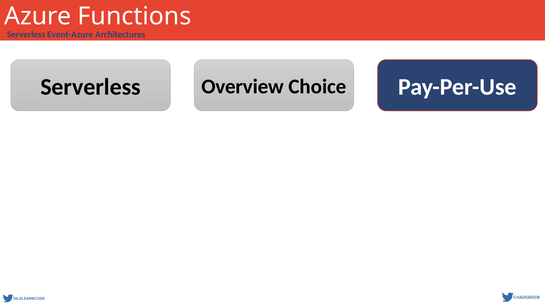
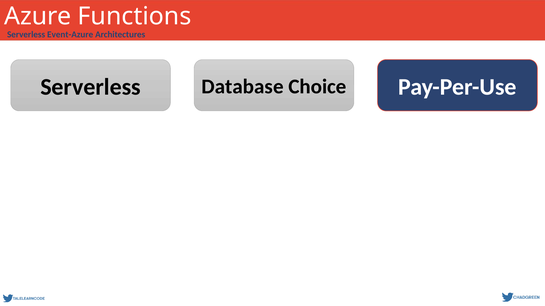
Overview: Overview -> Database (243, 87)
